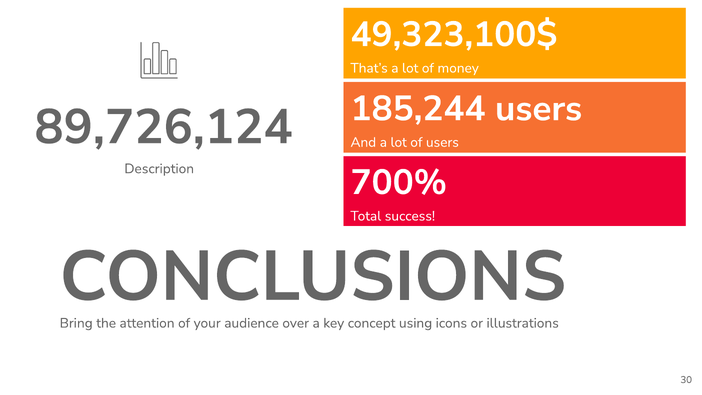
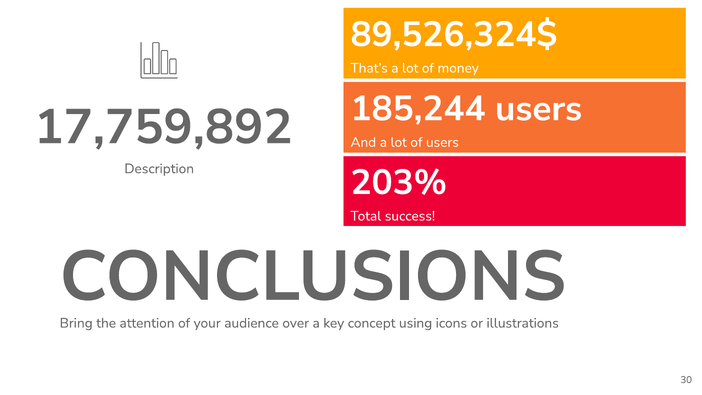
49,323,100$: 49,323,100$ -> 89,526,324$ (454, 34)
89,726,124: 89,726,124 -> 17,759,892 (164, 127)
700%: 700% -> 203% (399, 182)
